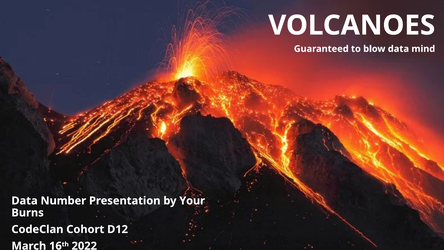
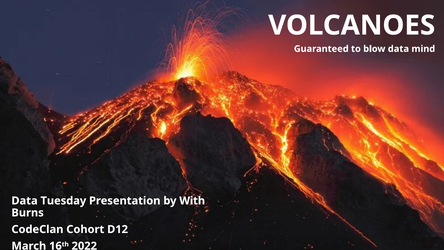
Number: Number -> Tuesday (63, 201)
Your: Your -> With (192, 201)
